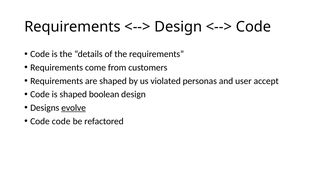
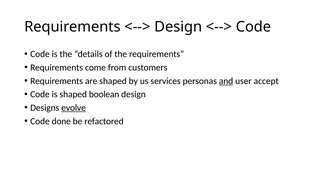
violated: violated -> services (166, 81)
and underline: none -> present (226, 81)
Code code: code -> done (61, 121)
